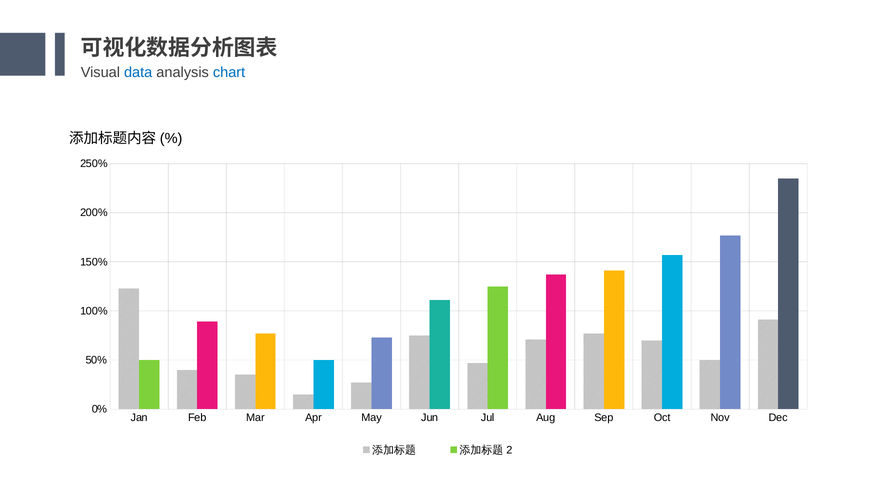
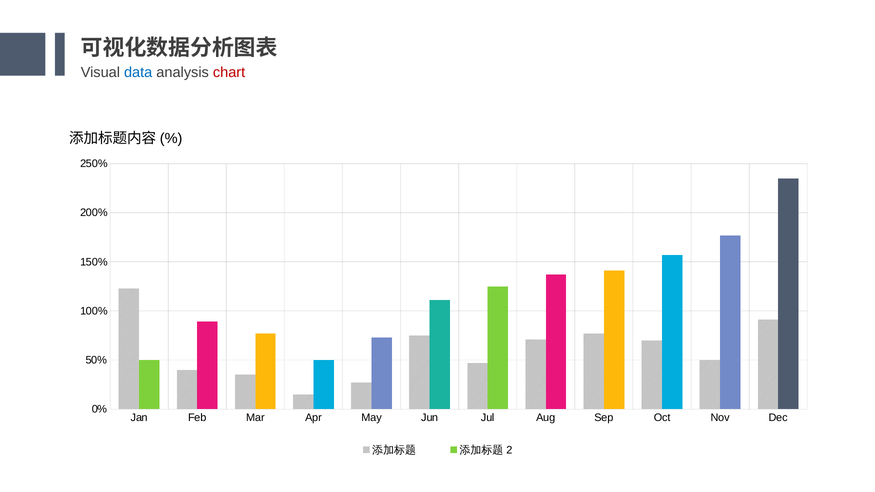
chart colour: blue -> red (229, 73)
